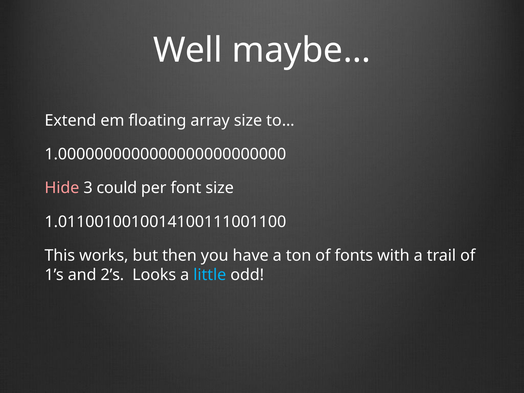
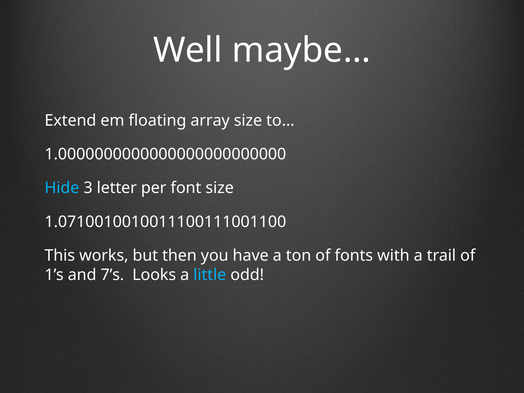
Hide colour: pink -> light blue (62, 188)
could: could -> letter (117, 188)
1.0110010010014100111001100: 1.0110010010014100111001100 -> 1.0710010010011100111001100 (165, 222)
2’s: 2’s -> 7’s (112, 275)
